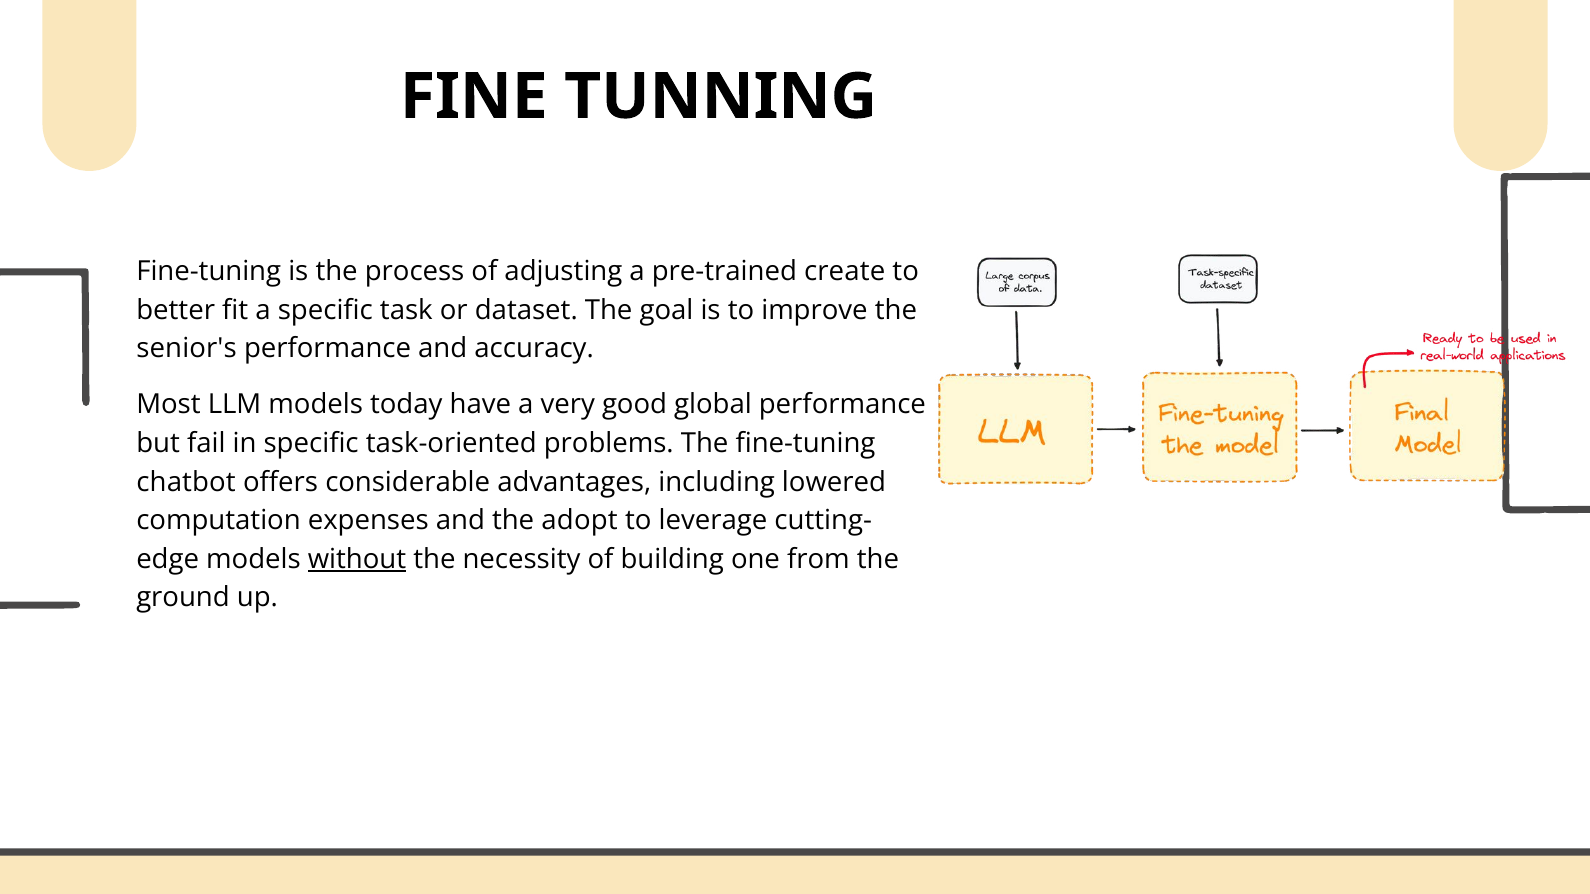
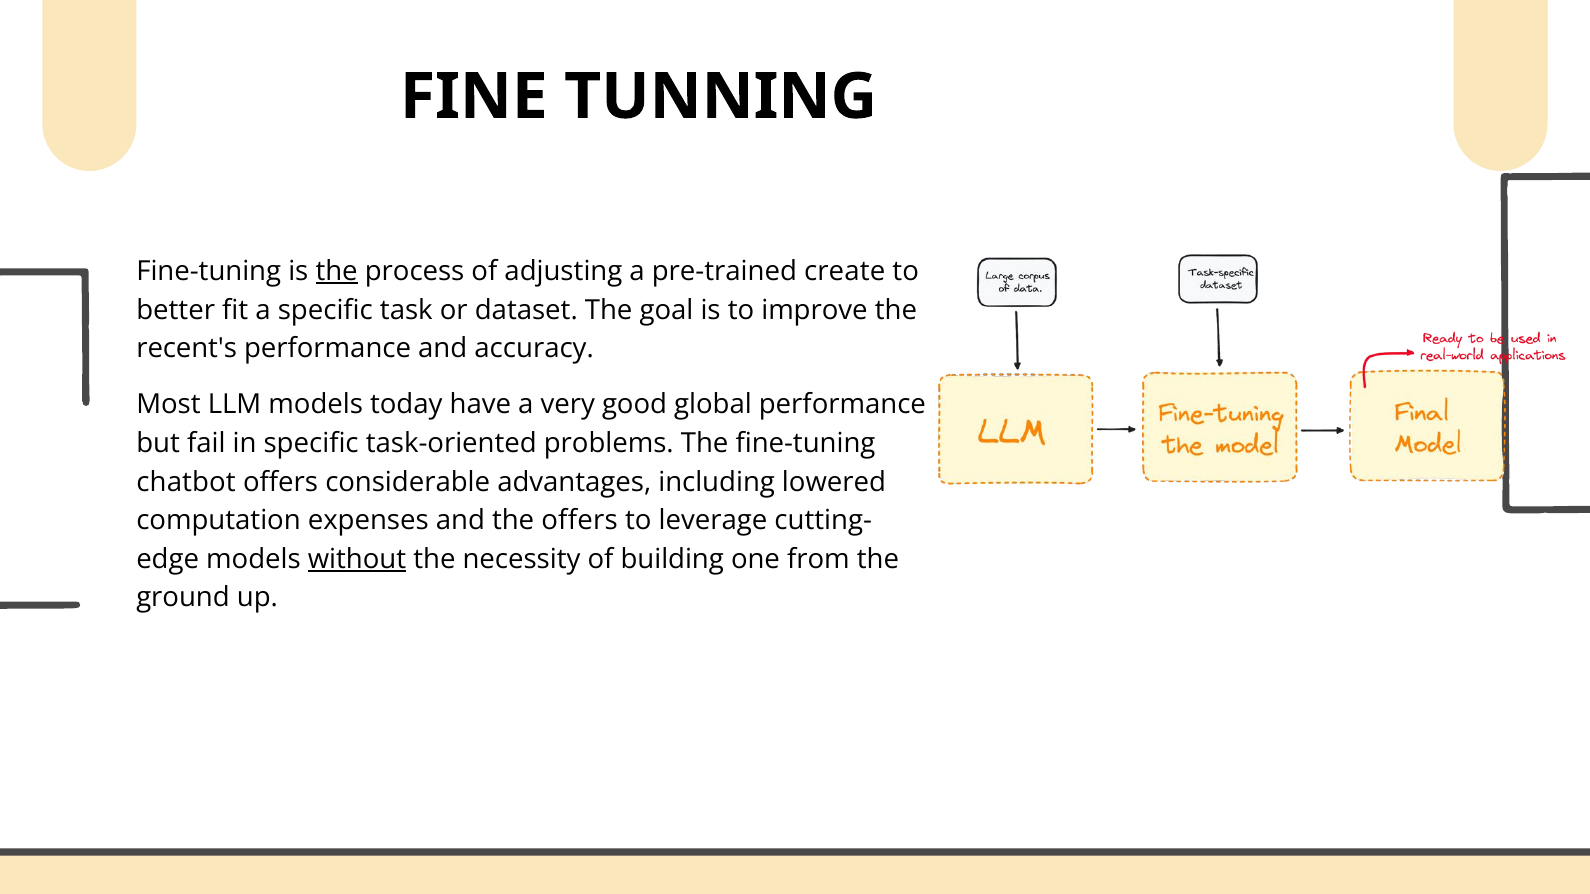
the underline: none -> present (337, 271)
senior's: senior's -> recent's (187, 349)
the adopt: adopt -> offers (580, 521)
